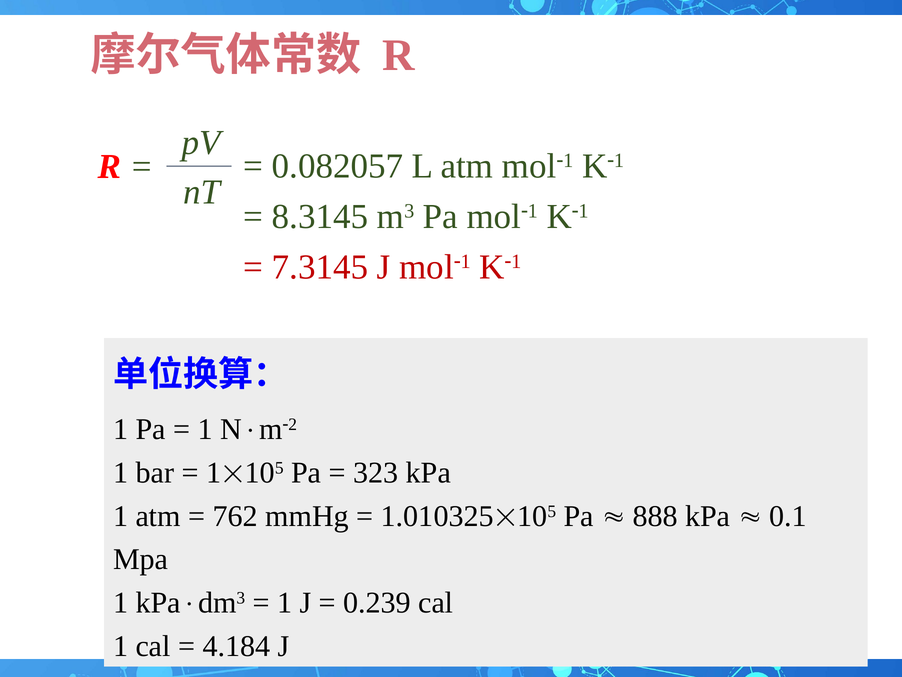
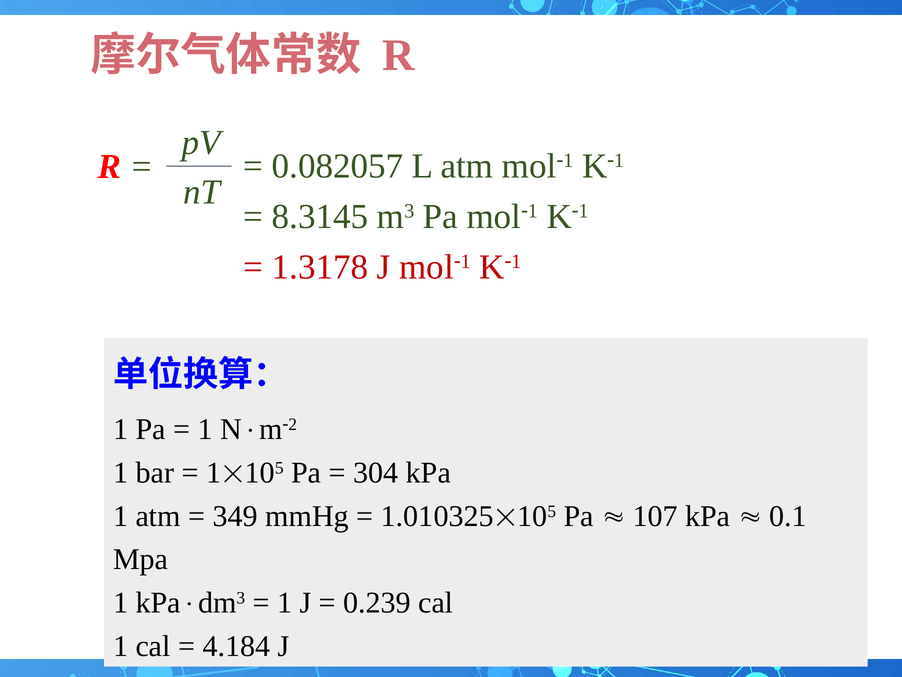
7.3145: 7.3145 -> 1.3178 (320, 267)
323: 323 -> 304 (376, 473)
762: 762 -> 349 (235, 516)
888: 888 -> 107 (655, 516)
